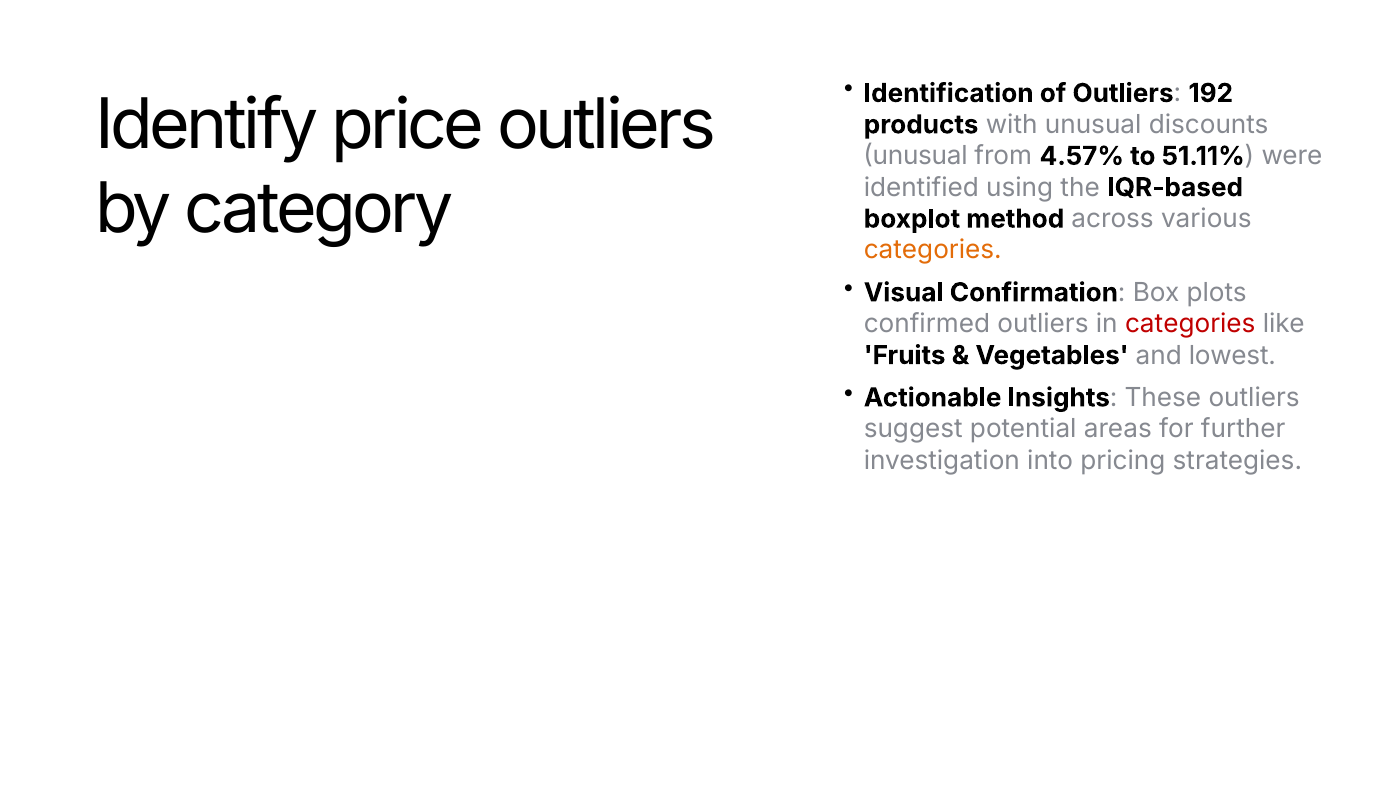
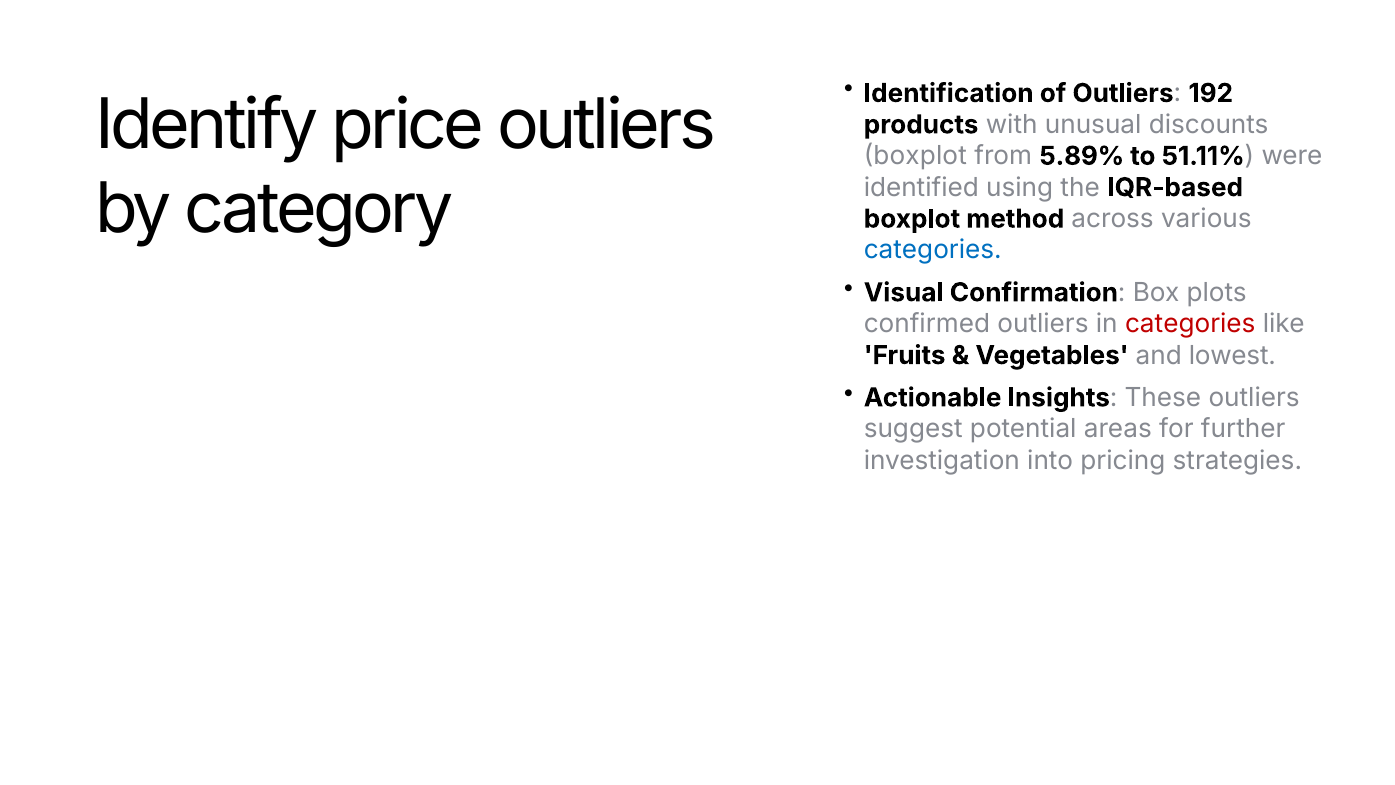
unusual: unusual -> boxplot (915, 156)
4.57%: 4.57% -> 5.89% (1082, 156)
categories colour: orange -> blue (933, 250)
